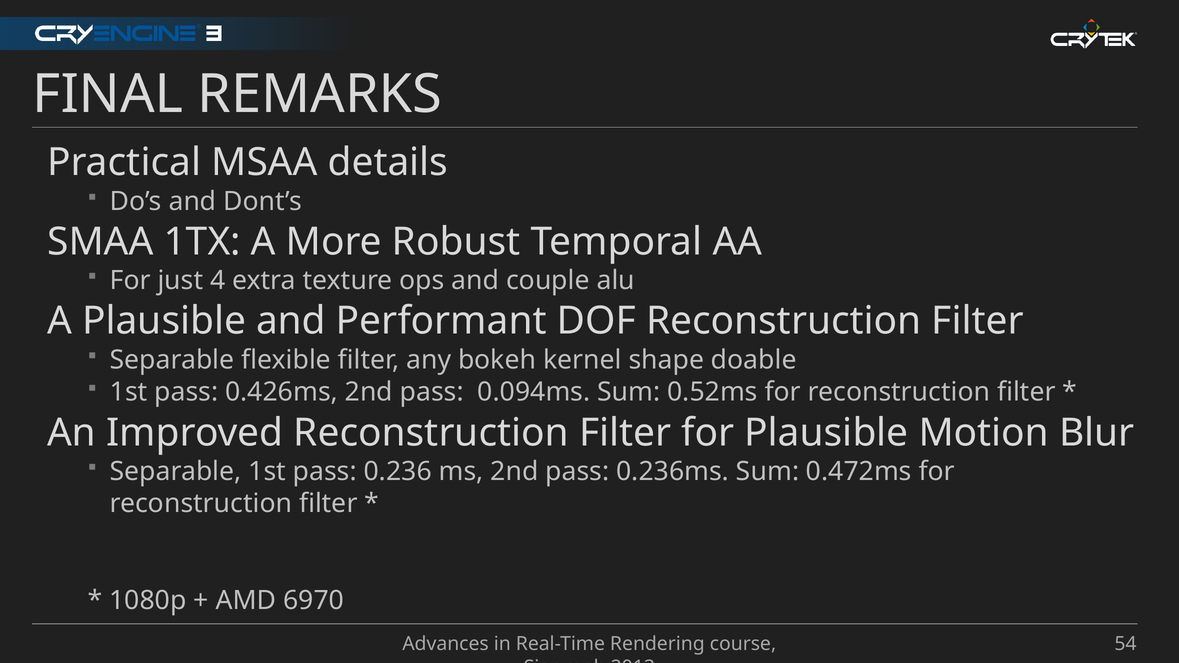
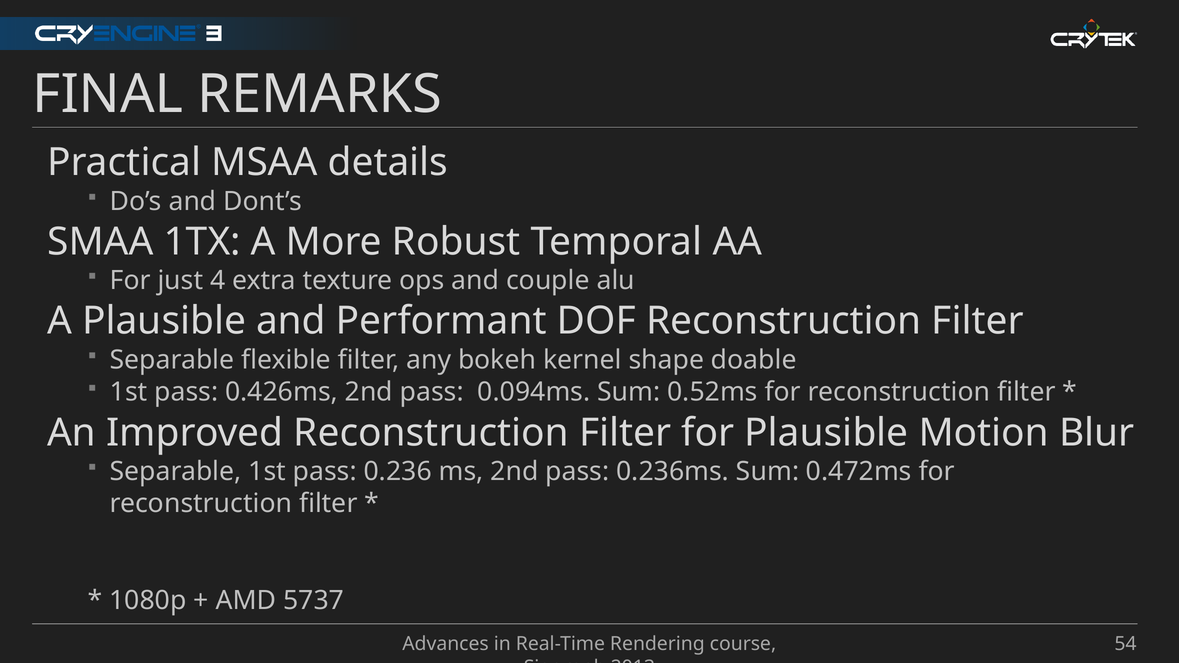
6970: 6970 -> 5737 (314, 600)
